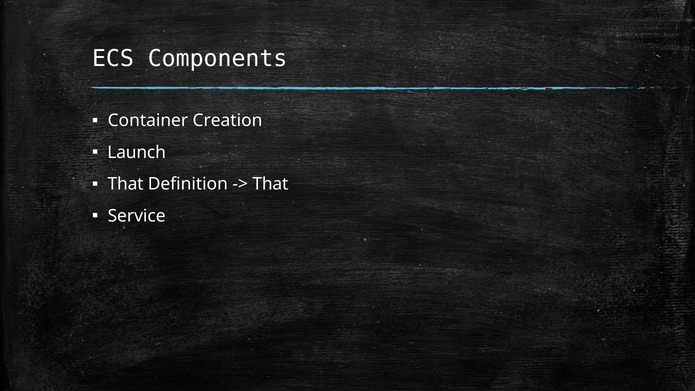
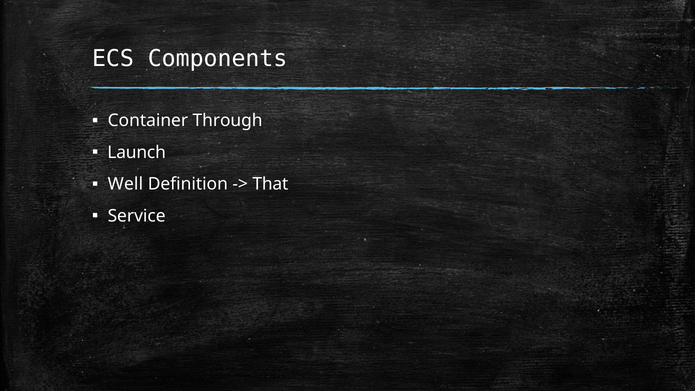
Creation: Creation -> Through (228, 121)
That: That -> Well (125, 184)
